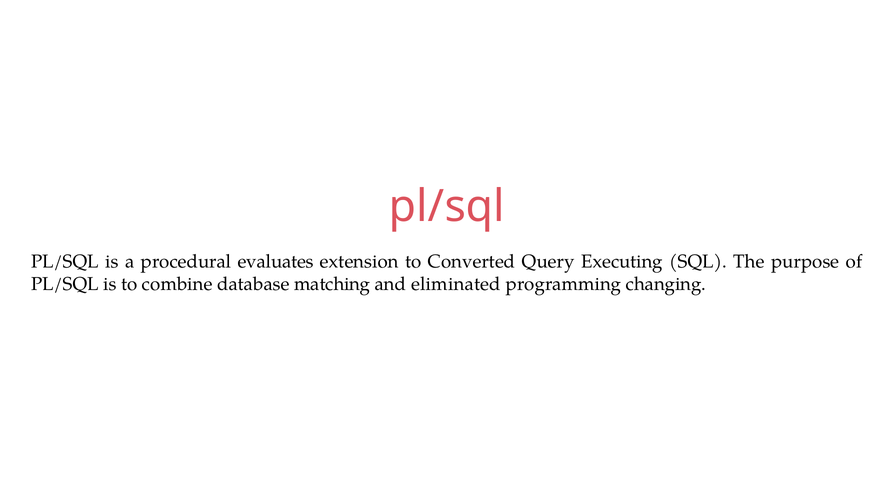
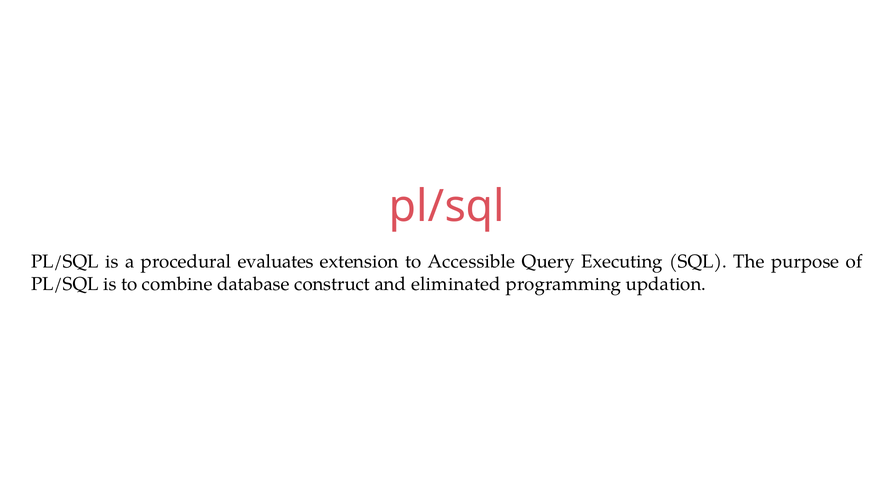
Converted: Converted -> Accessible (472, 262)
matching: matching -> construct (332, 284)
changing: changing -> updation (666, 284)
